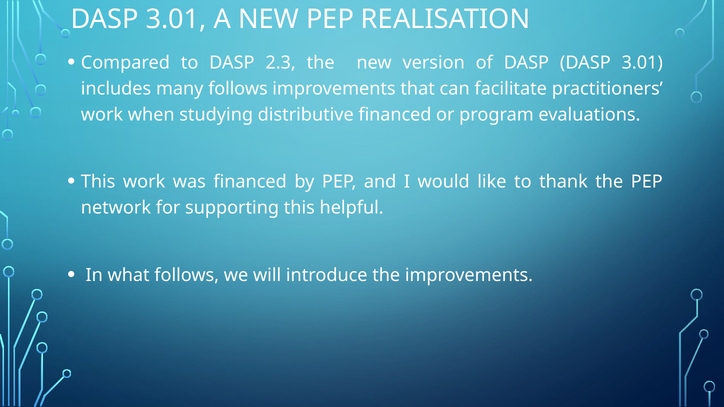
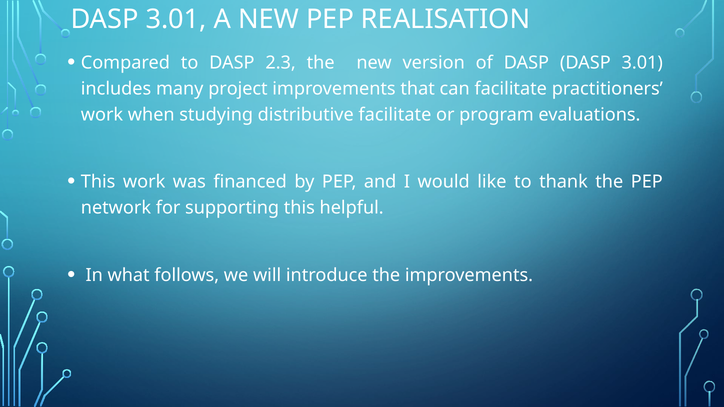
many follows: follows -> project (238, 89)
distributive financed: financed -> facilitate (395, 115)
